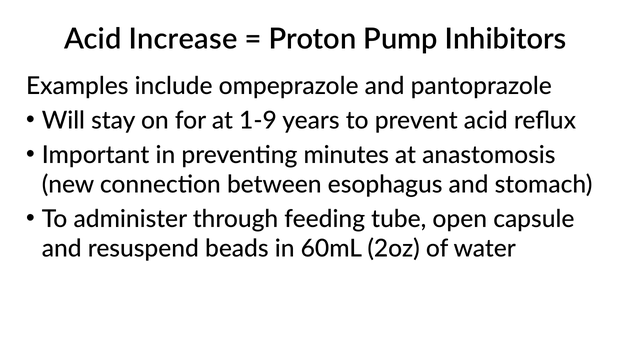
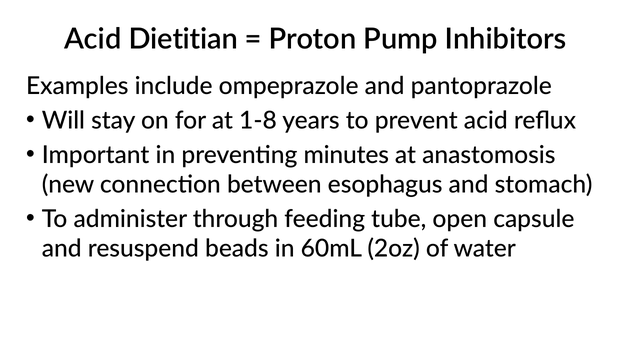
Increase: Increase -> Dietitian (183, 39)
1-9: 1-9 -> 1-8 (258, 121)
